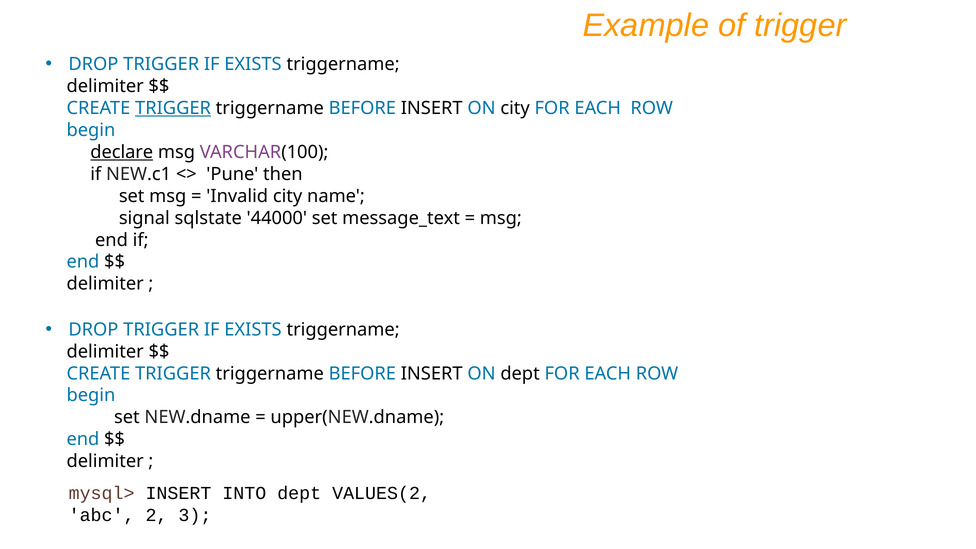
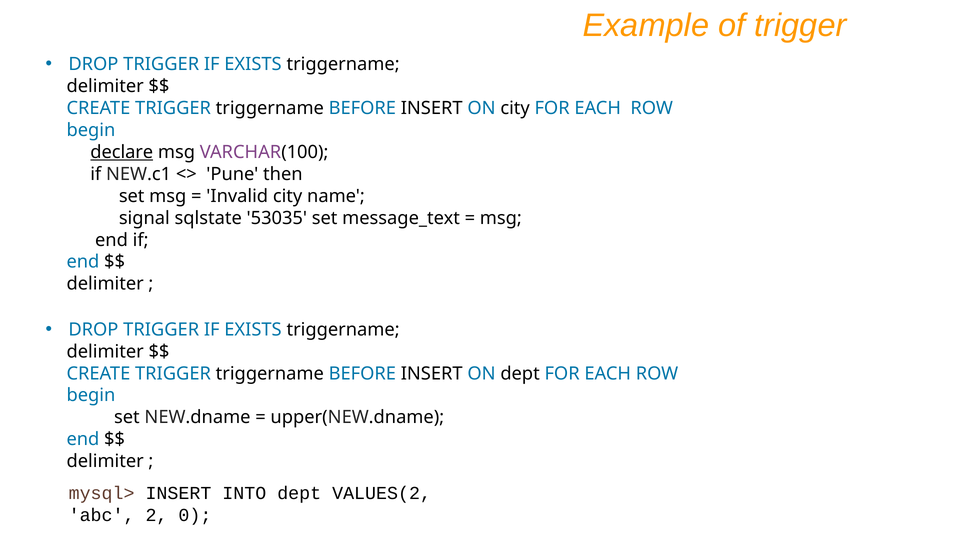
TRIGGER underline: present -> none (173, 108)
44000: 44000 -> 53035 (277, 218)
3: 3 -> 0 (195, 515)
